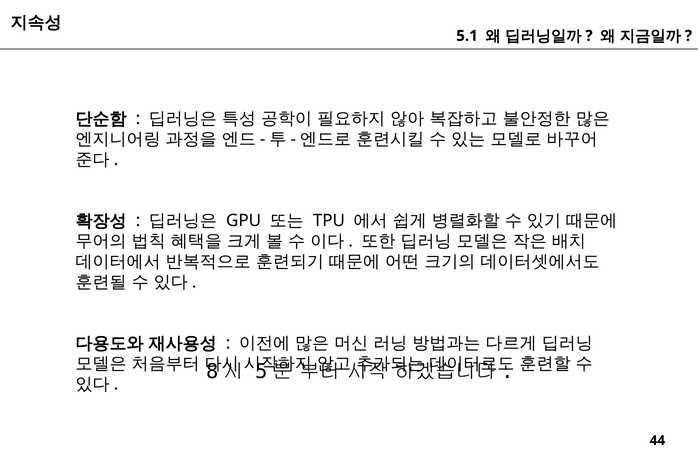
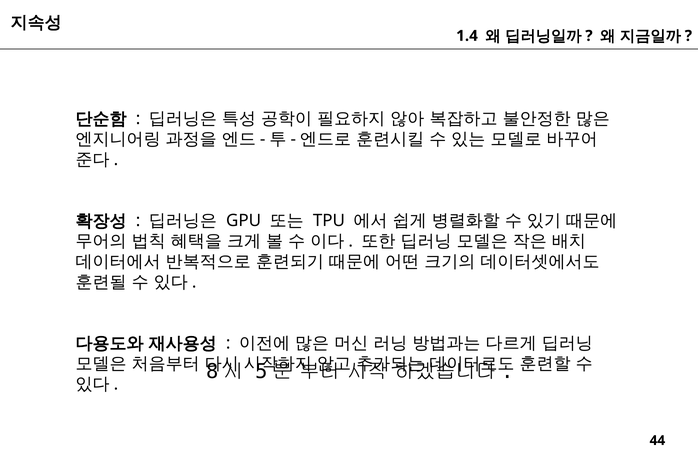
5.1: 5.1 -> 1.4 (467, 36)
